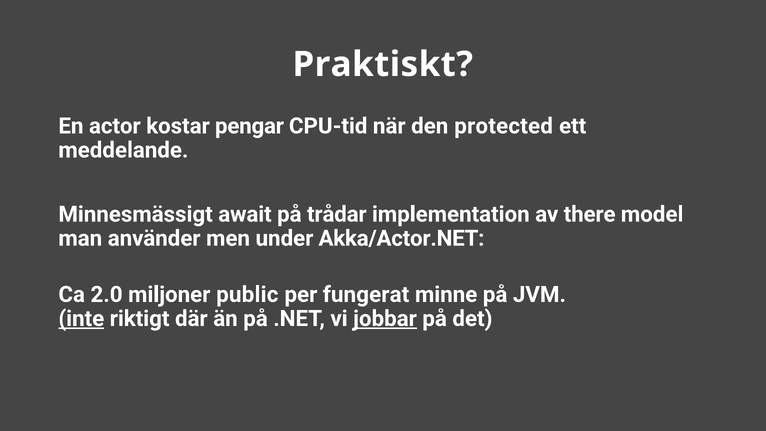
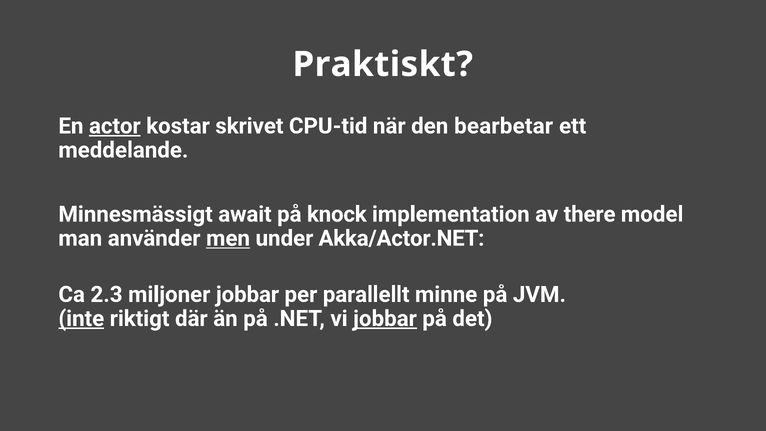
actor underline: none -> present (115, 126)
pengar: pengar -> skrivet (249, 126)
protected: protected -> bearbetar (504, 126)
trådar: trådar -> knock (337, 214)
men underline: none -> present (228, 238)
2.0: 2.0 -> 2.3 (107, 294)
miljoner public: public -> jobbar (247, 294)
fungerat: fungerat -> parallellt (366, 294)
